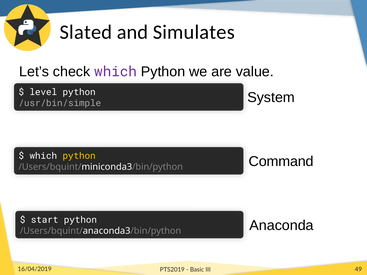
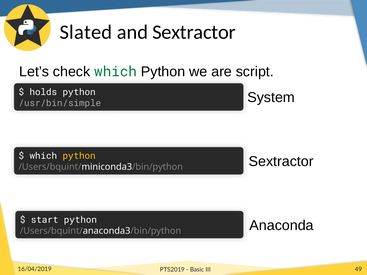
and Simulates: Simulates -> Sextractor (194, 32)
which colour: purple -> green (116, 72)
value: value -> script (255, 72)
level: level -> holds (43, 92)
Command: Command -> Sextractor (281, 162)
